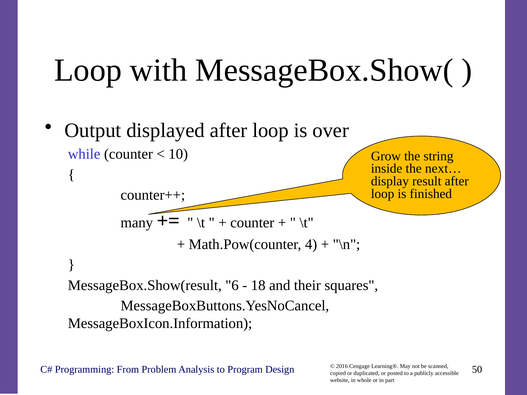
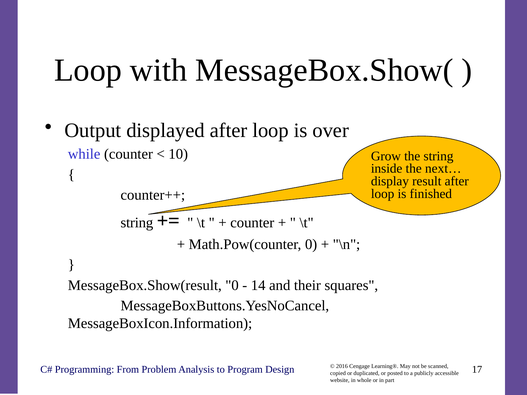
many: many -> string (137, 223)
Math.Pow(counter 4: 4 -> 0 (311, 244)
MessageBox.Show(result 6: 6 -> 0 (232, 285)
18: 18 -> 14 (258, 285)
50: 50 -> 17 (477, 370)
